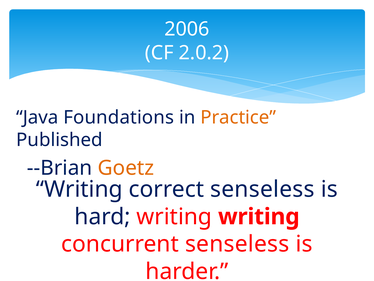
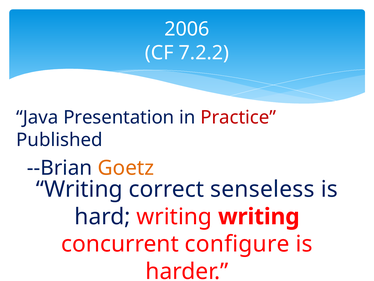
2.0.2: 2.0.2 -> 7.2.2 (204, 53)
Foundations: Foundations -> Presentation (119, 117)
Practice colour: orange -> red (238, 117)
concurrent senseless: senseless -> configure (237, 244)
